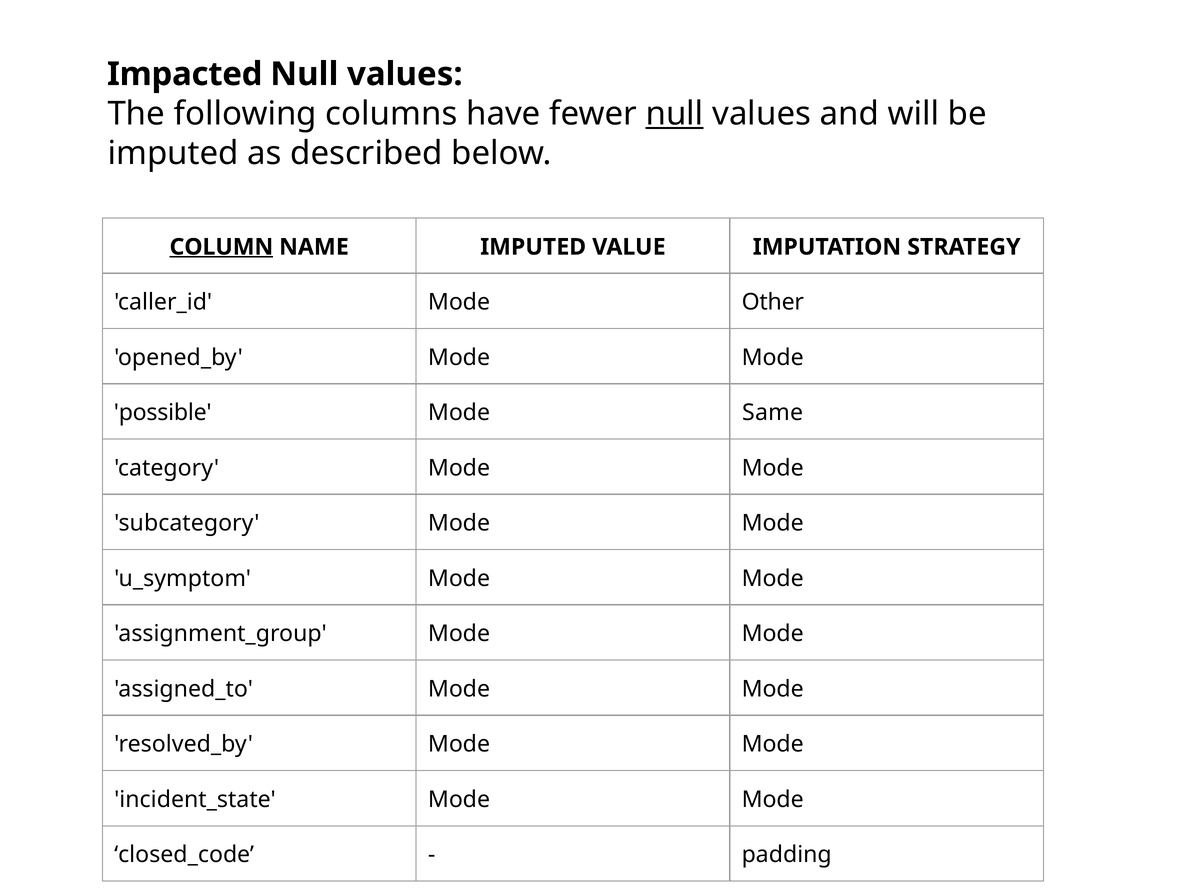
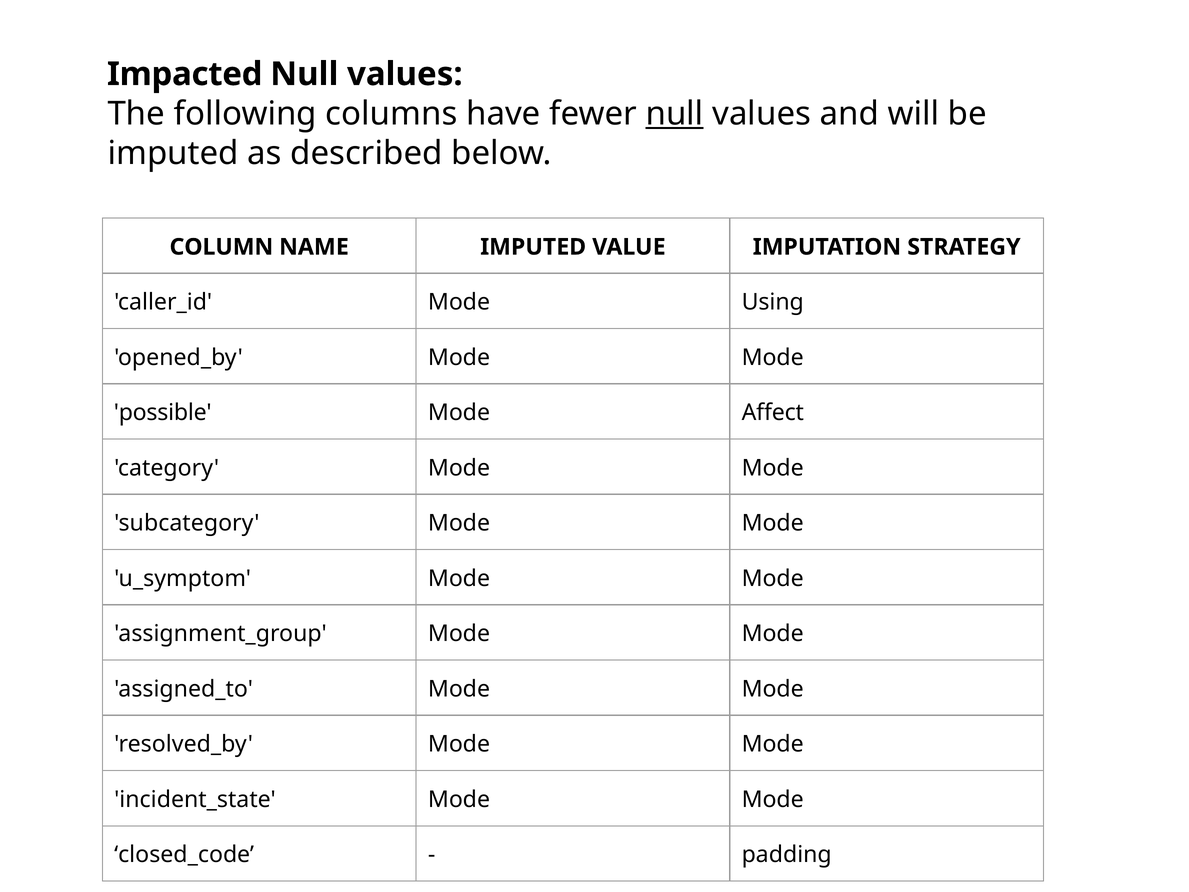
COLUMN underline: present -> none (221, 247)
Other: Other -> Using (773, 302)
Same: Same -> Affect (773, 413)
